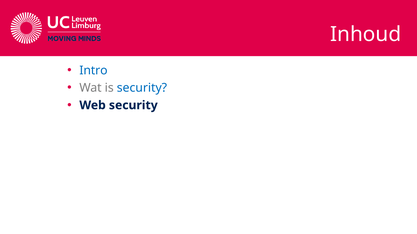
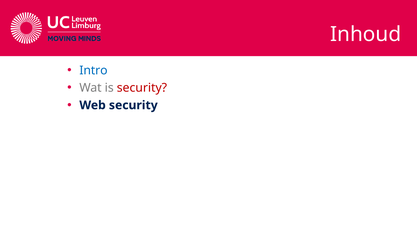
security colour: blue -> red (142, 88)
